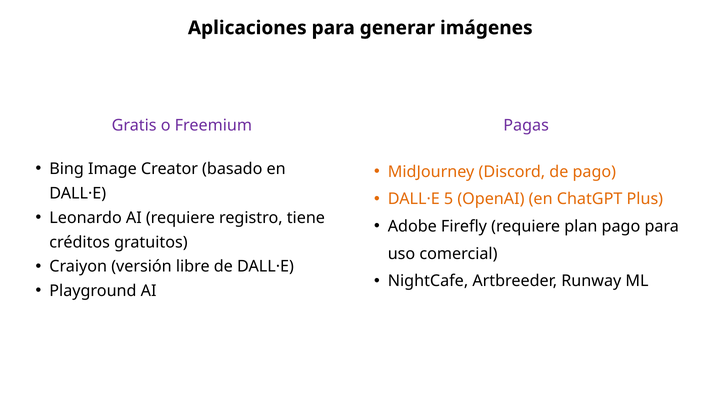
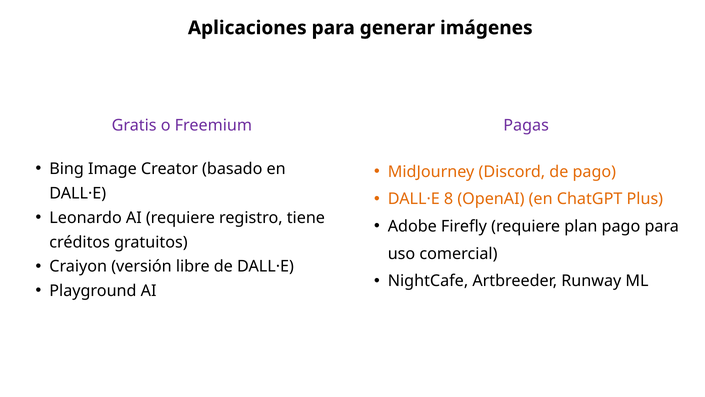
5: 5 -> 8 (449, 199)
